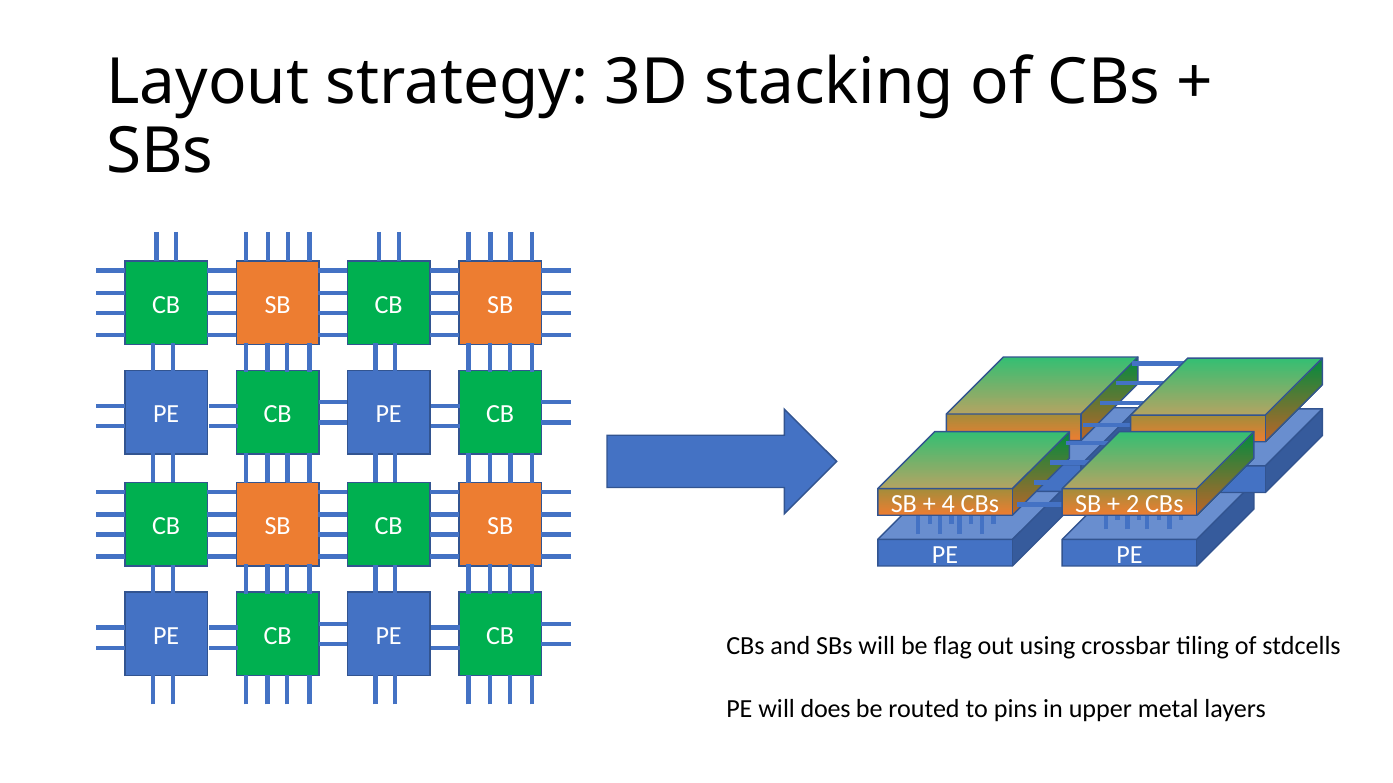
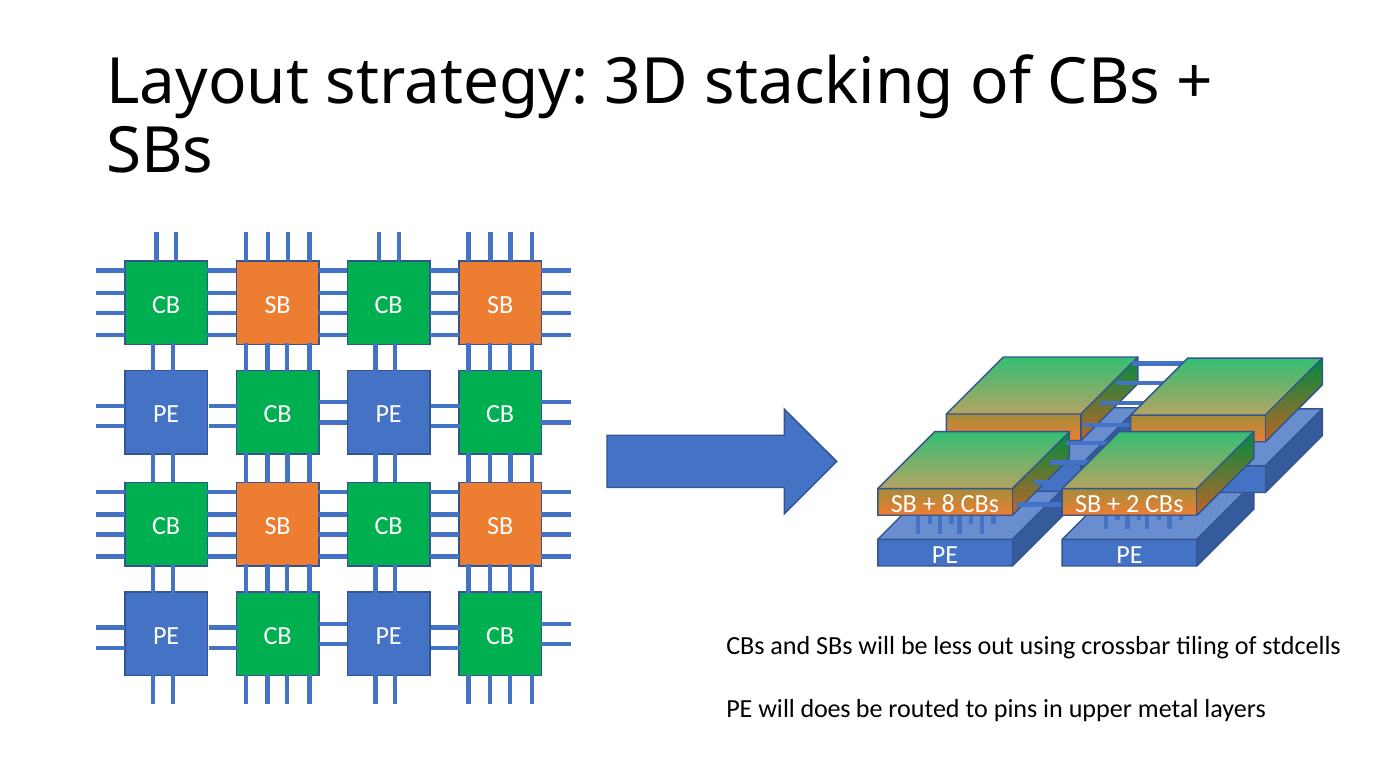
4: 4 -> 8 (948, 504)
flag: flag -> less (953, 646)
